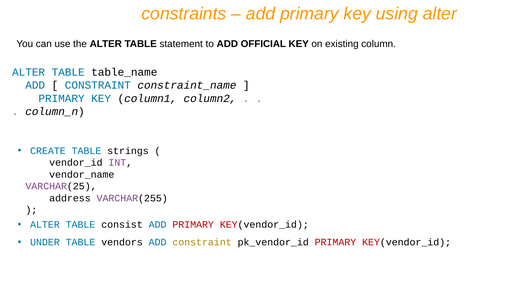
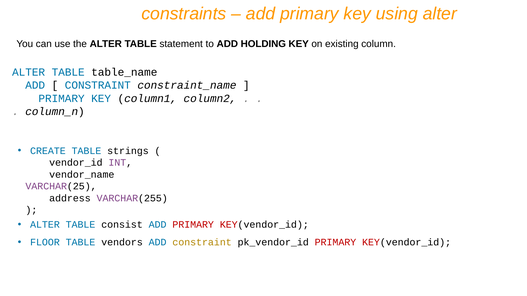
OFFICIAL: OFFICIAL -> HOLDING (263, 44)
UNDER: UNDER -> FLOOR (45, 243)
